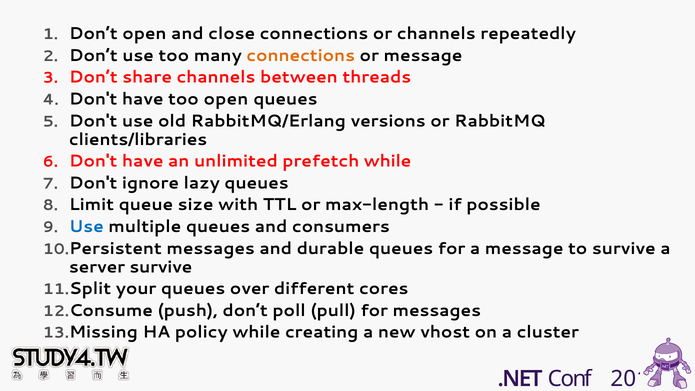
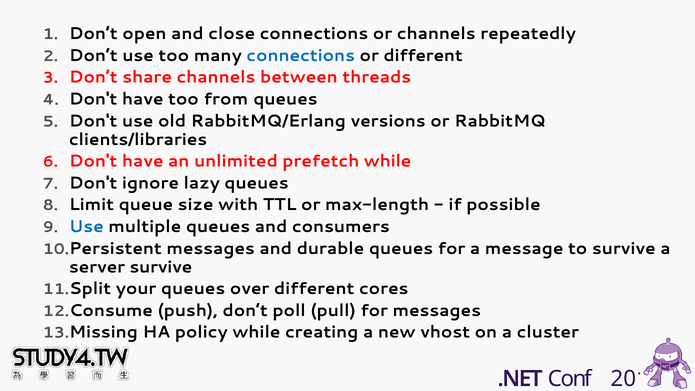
connections colour: orange -> blue (301, 56)
or message: message -> different (423, 56)
too open: open -> from (226, 99)
